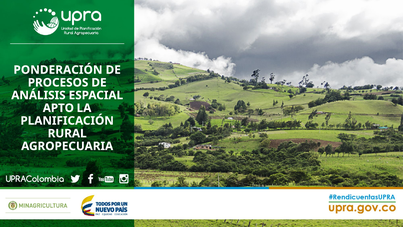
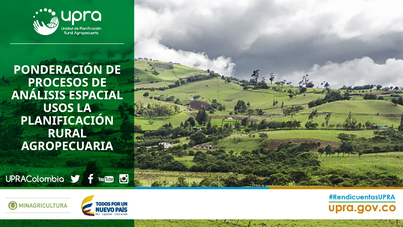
APTO: APTO -> USOS (58, 108)
